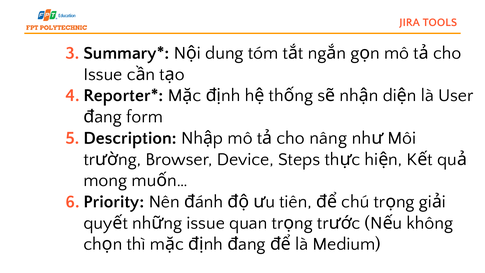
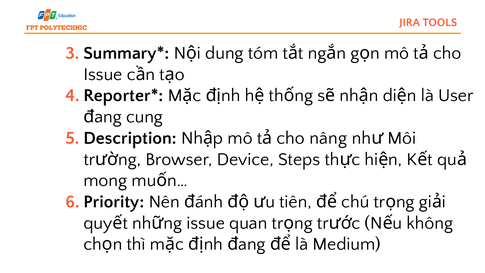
form: form -> cung (145, 117)
